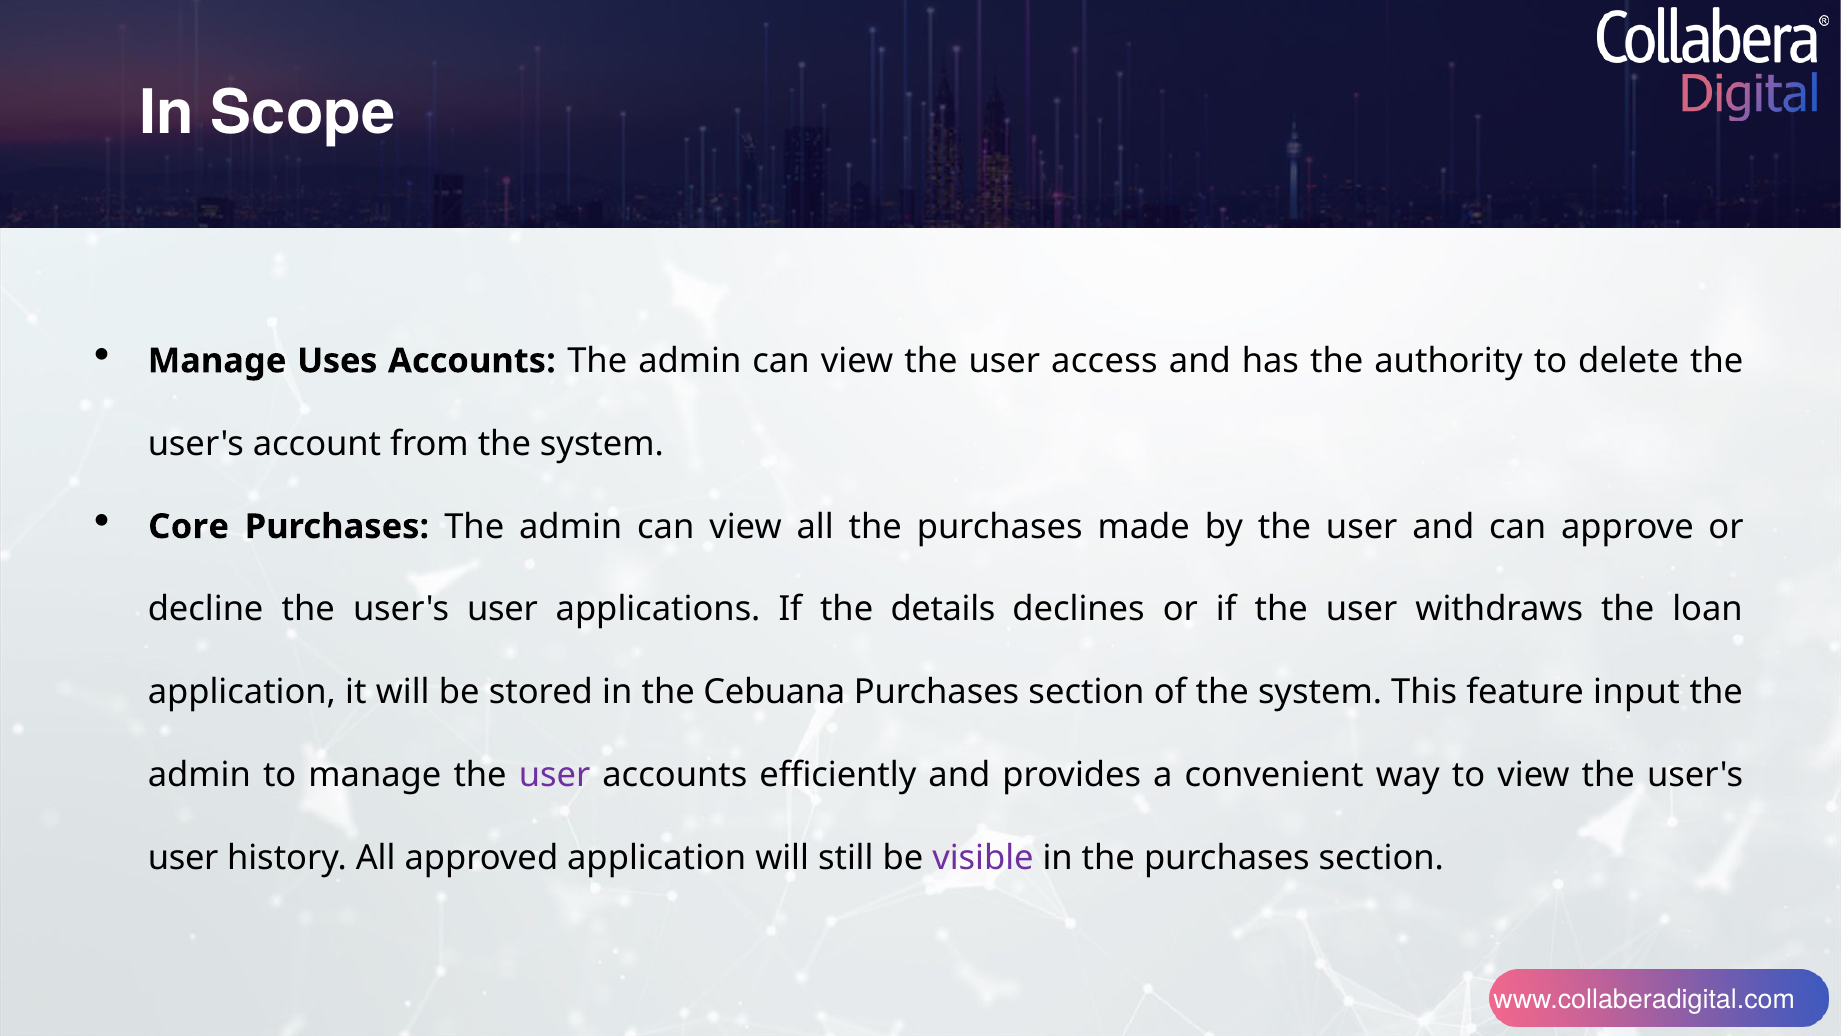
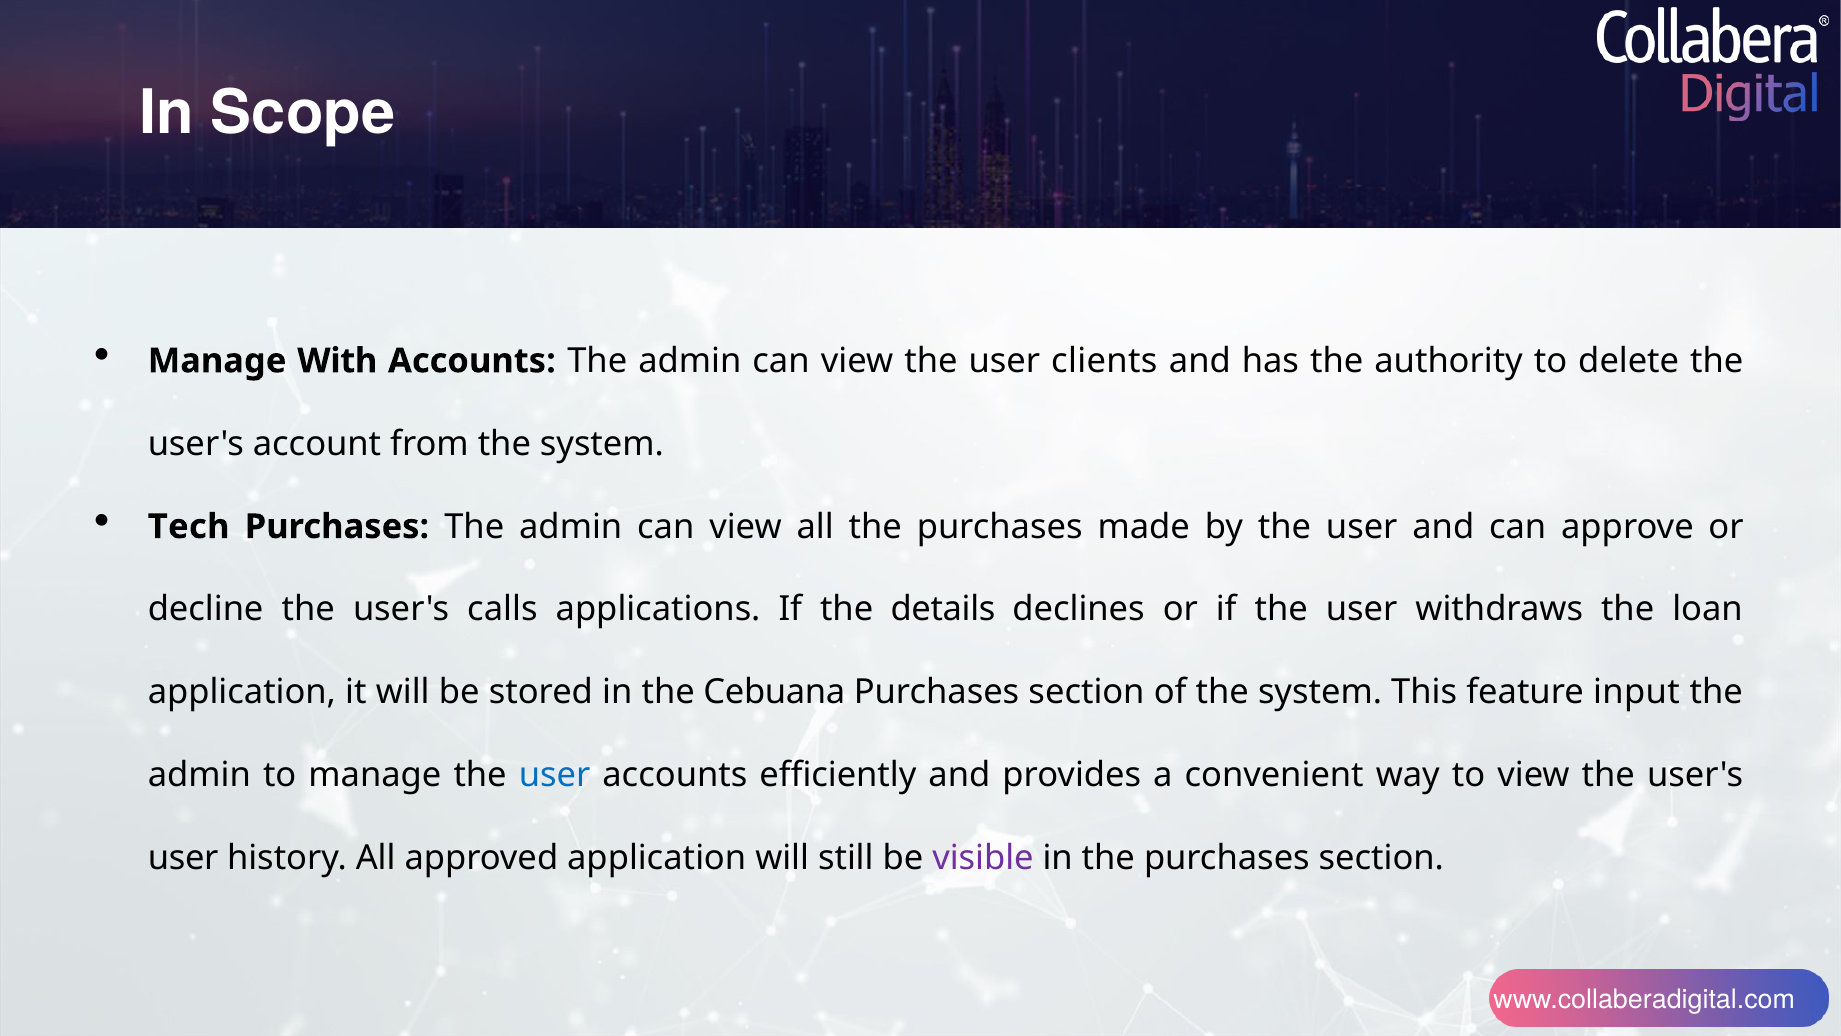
Uses: Uses -> With (337, 361)
access: access -> clients (1104, 361)
Core: Core -> Tech (189, 526)
decline the user's user: user -> calls (502, 609)
user colour: purple -> blue (555, 775)
